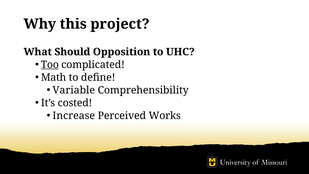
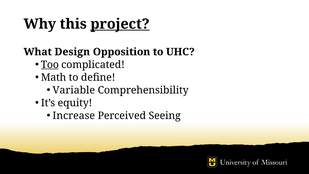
project underline: none -> present (120, 24)
Should: Should -> Design (72, 52)
costed: costed -> equity (75, 103)
Works: Works -> Seeing (165, 116)
